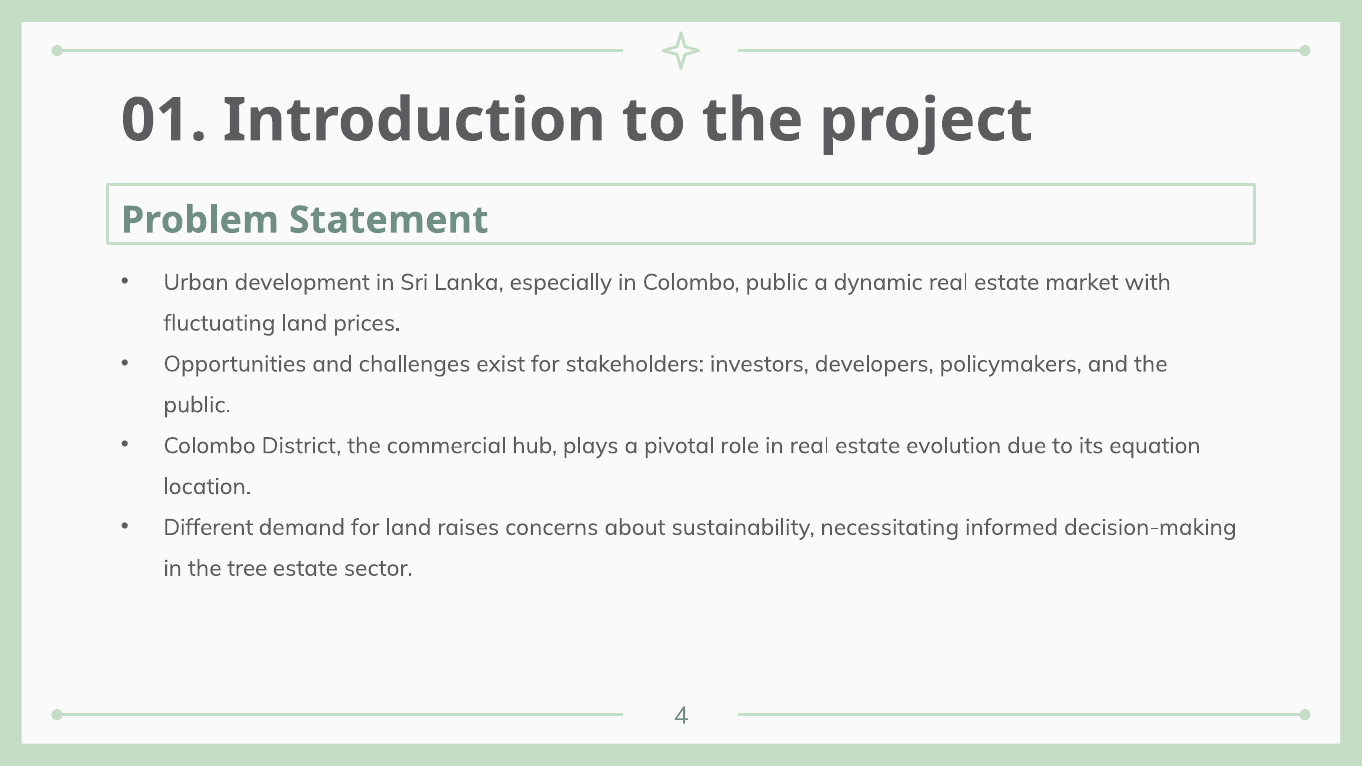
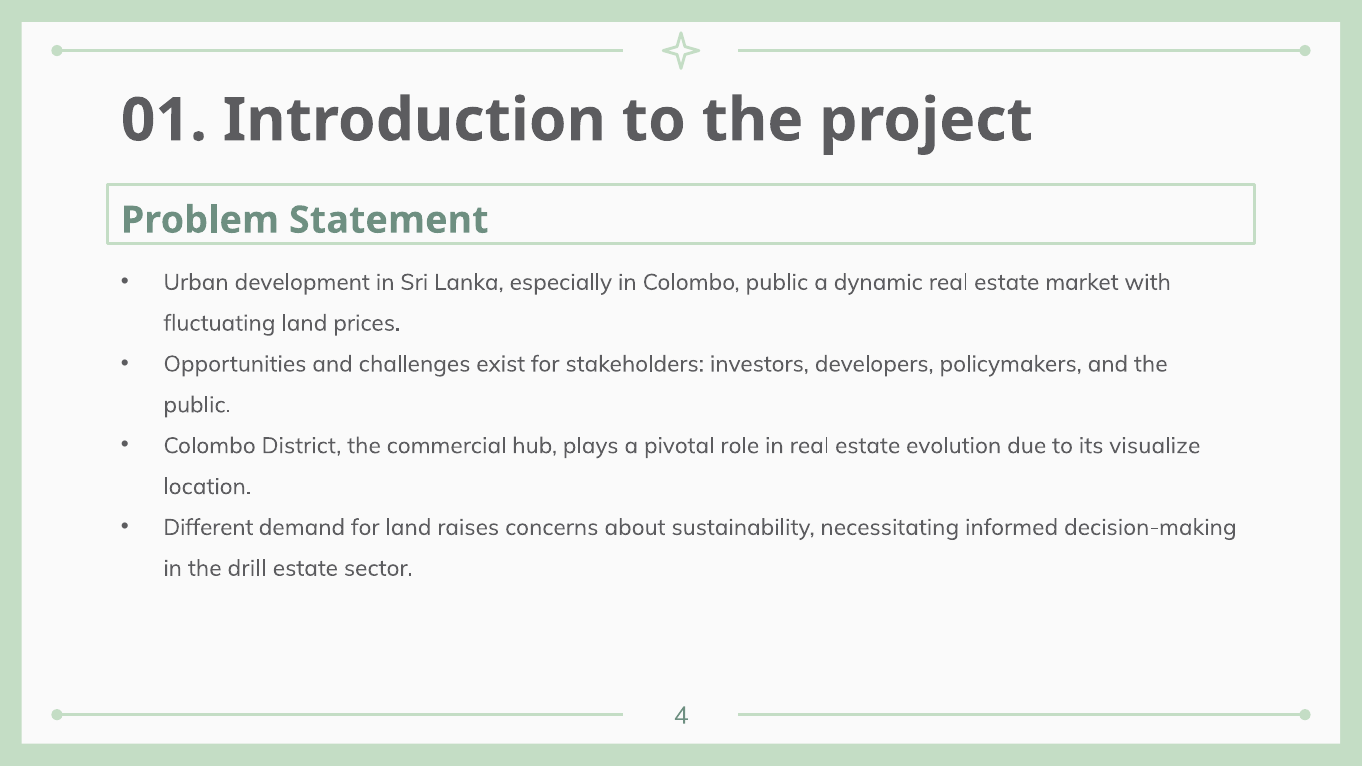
equation: equation -> visualize (1155, 446)
tree: tree -> drill (247, 568)
